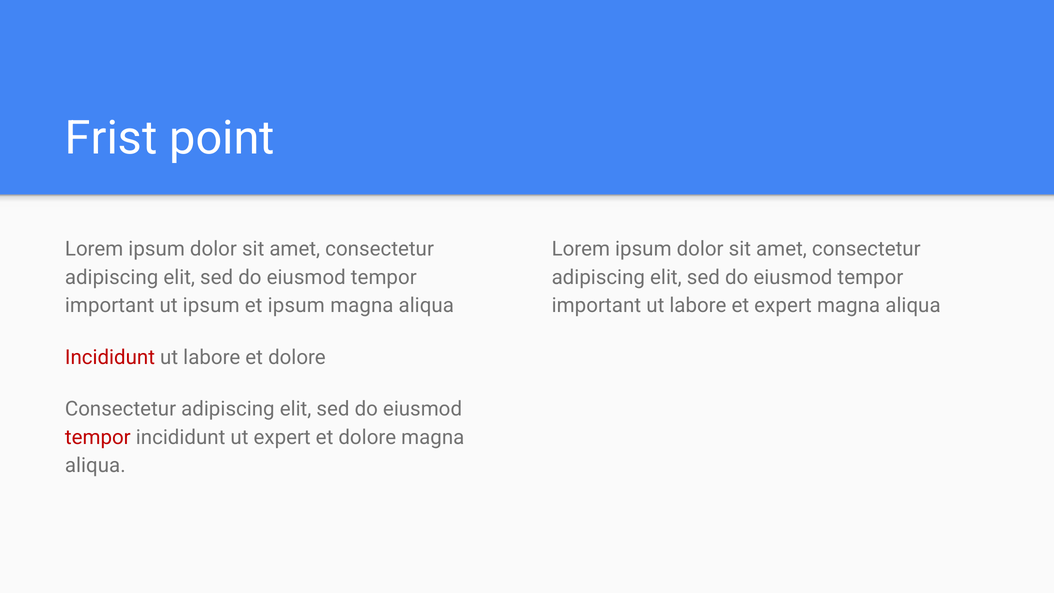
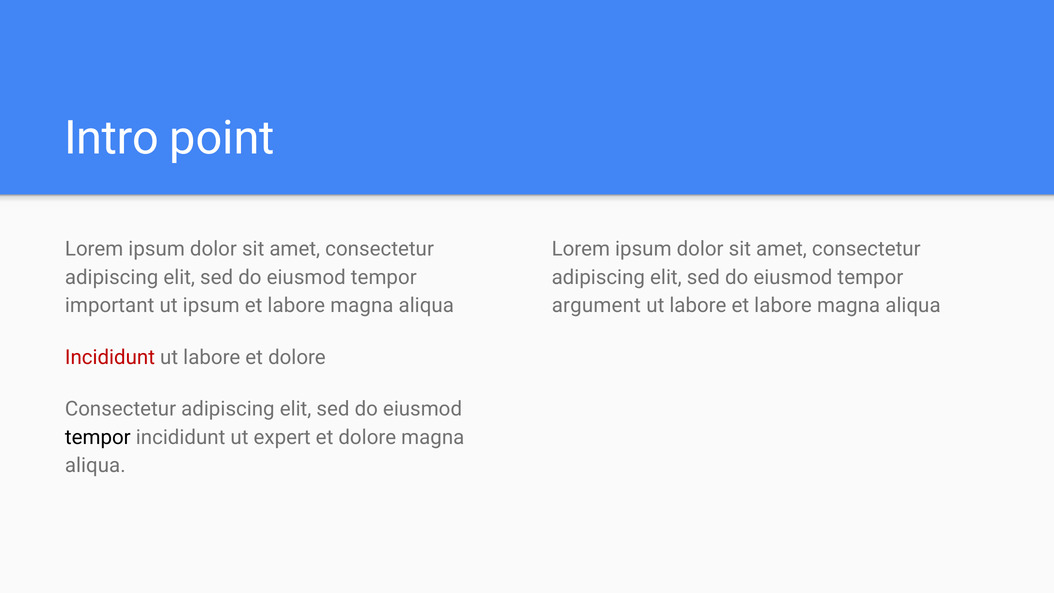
Frist: Frist -> Intro (111, 138)
ipsum: ipsum -> labore (296, 306)
important: important -> argument (596, 306)
labore et expert: expert -> labore (783, 306)
tempor colour: red -> black (98, 437)
